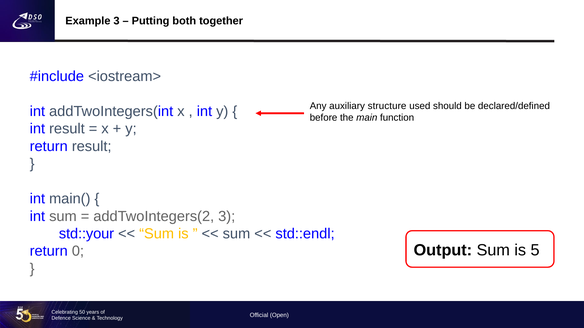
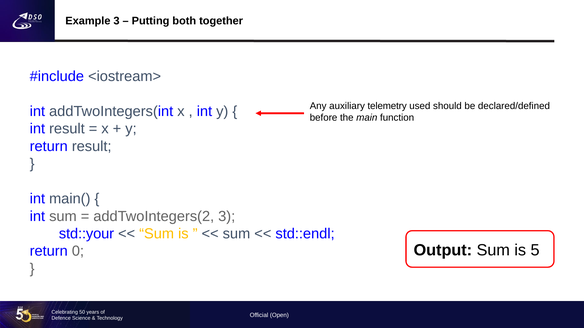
structure: structure -> telemetry (387, 106)
